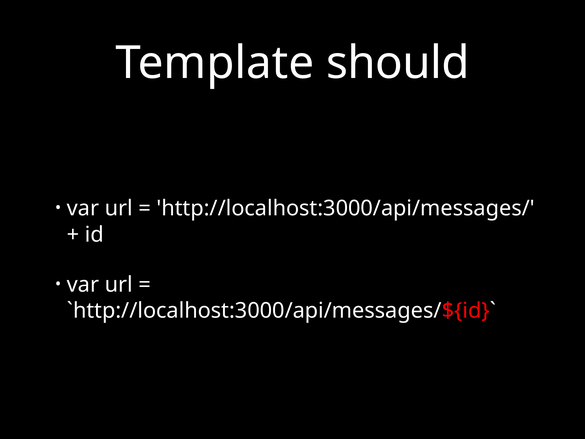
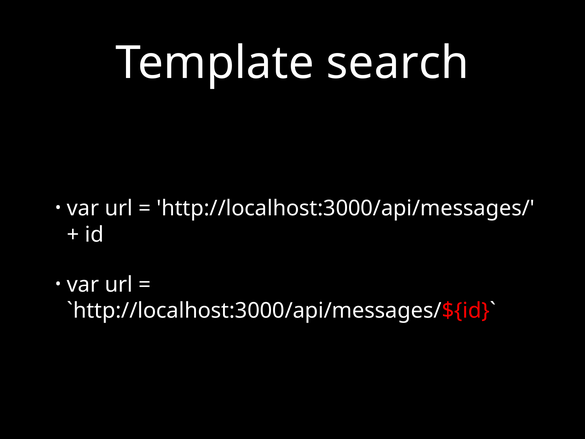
should: should -> search (398, 63)
